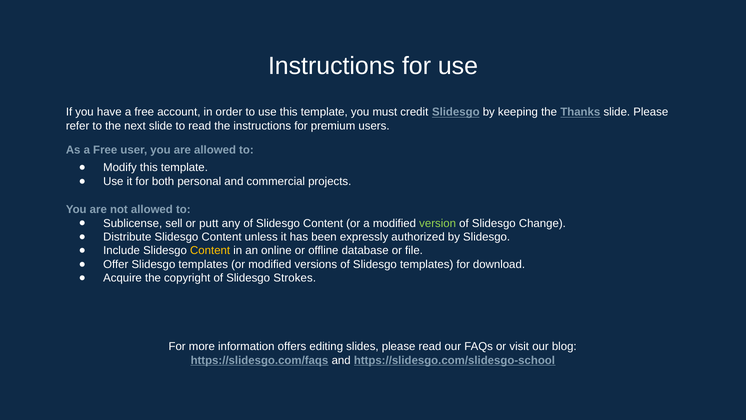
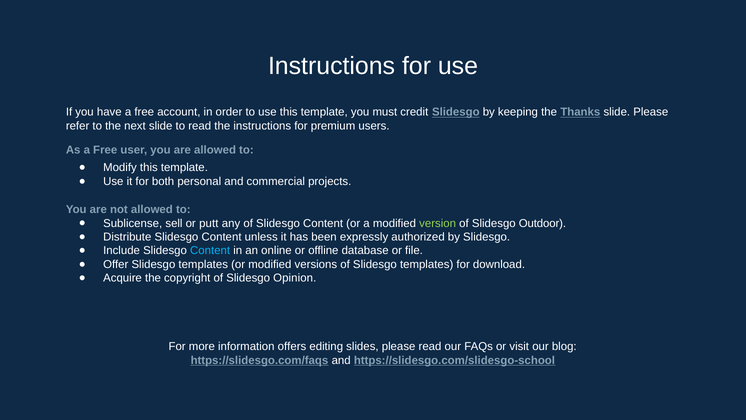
Change: Change -> Outdoor (542, 223)
Content colour: yellow -> light blue (210, 250)
Strokes: Strokes -> Opinion (295, 278)
